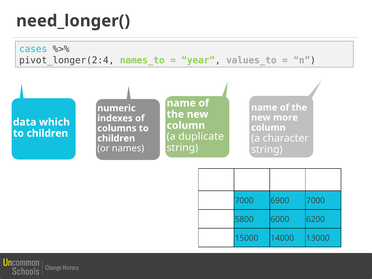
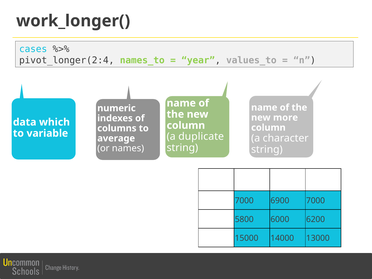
need_longer(: need_longer( -> work_longer( (73, 21)
children: children -> variable (47, 133)
children: children -> average (116, 138)
